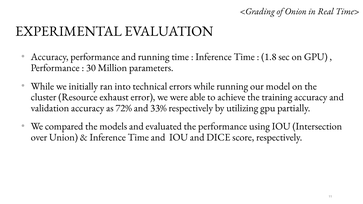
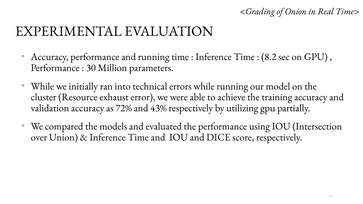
1.8: 1.8 -> 8.2 (269, 57)
33%: 33% -> 43% (158, 108)
